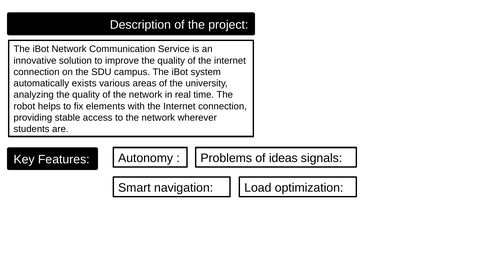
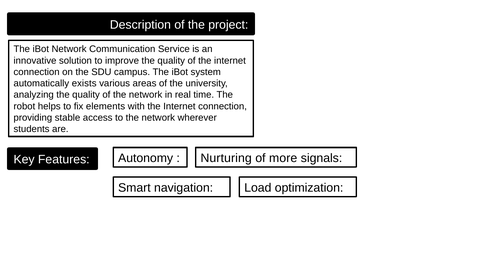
Problems: Problems -> Nurturing (226, 158)
ideas: ideas -> more (283, 158)
